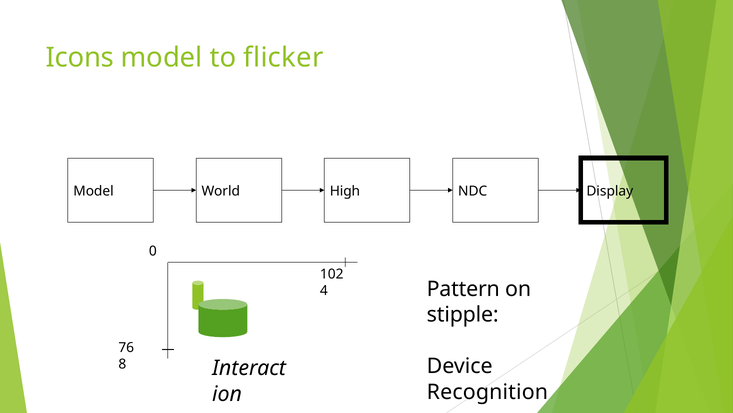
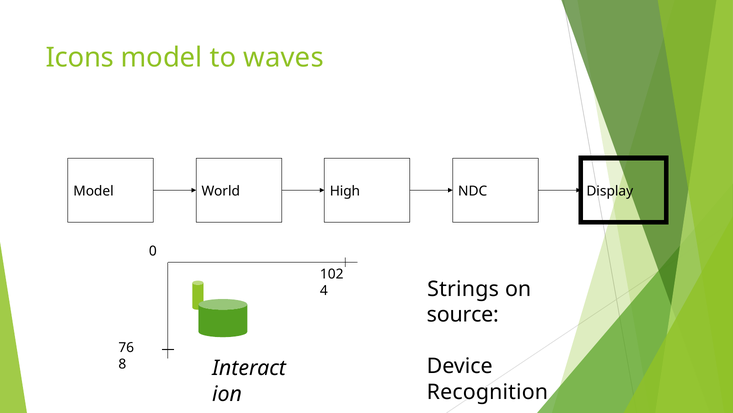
flicker: flicker -> waves (284, 58)
Pattern: Pattern -> Strings (463, 289)
stipple: stipple -> source (463, 314)
